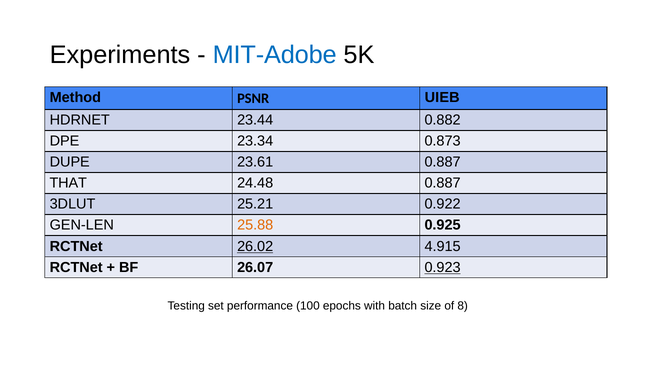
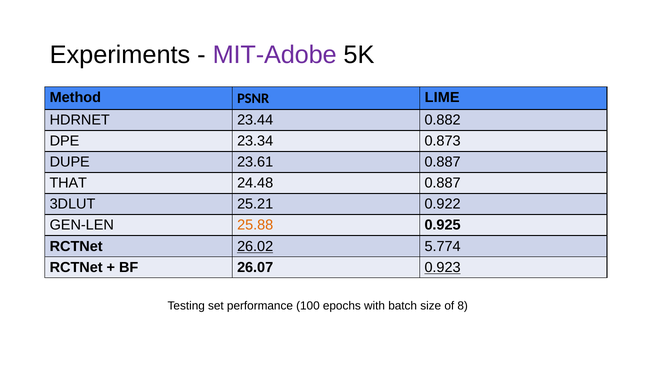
MIT-Adobe colour: blue -> purple (275, 55)
UIEB: UIEB -> LIME (442, 97)
4.915: 4.915 -> 5.774 (443, 246)
